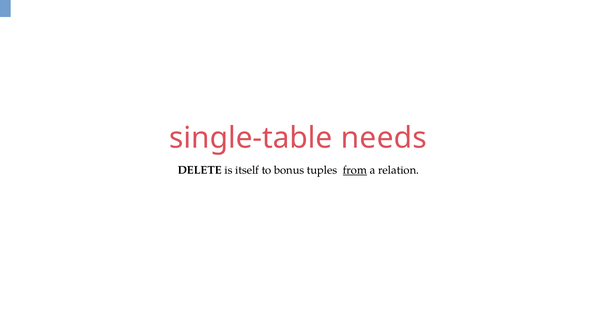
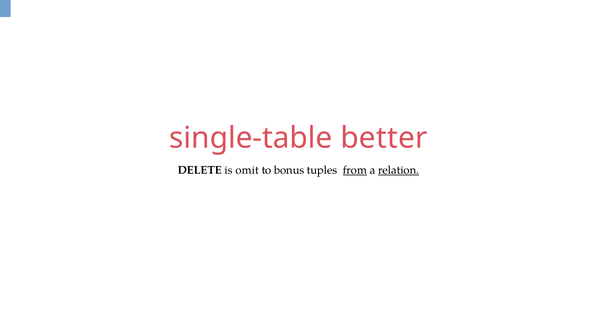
needs: needs -> better (384, 138)
itself: itself -> omit (247, 170)
relation underline: none -> present (399, 170)
